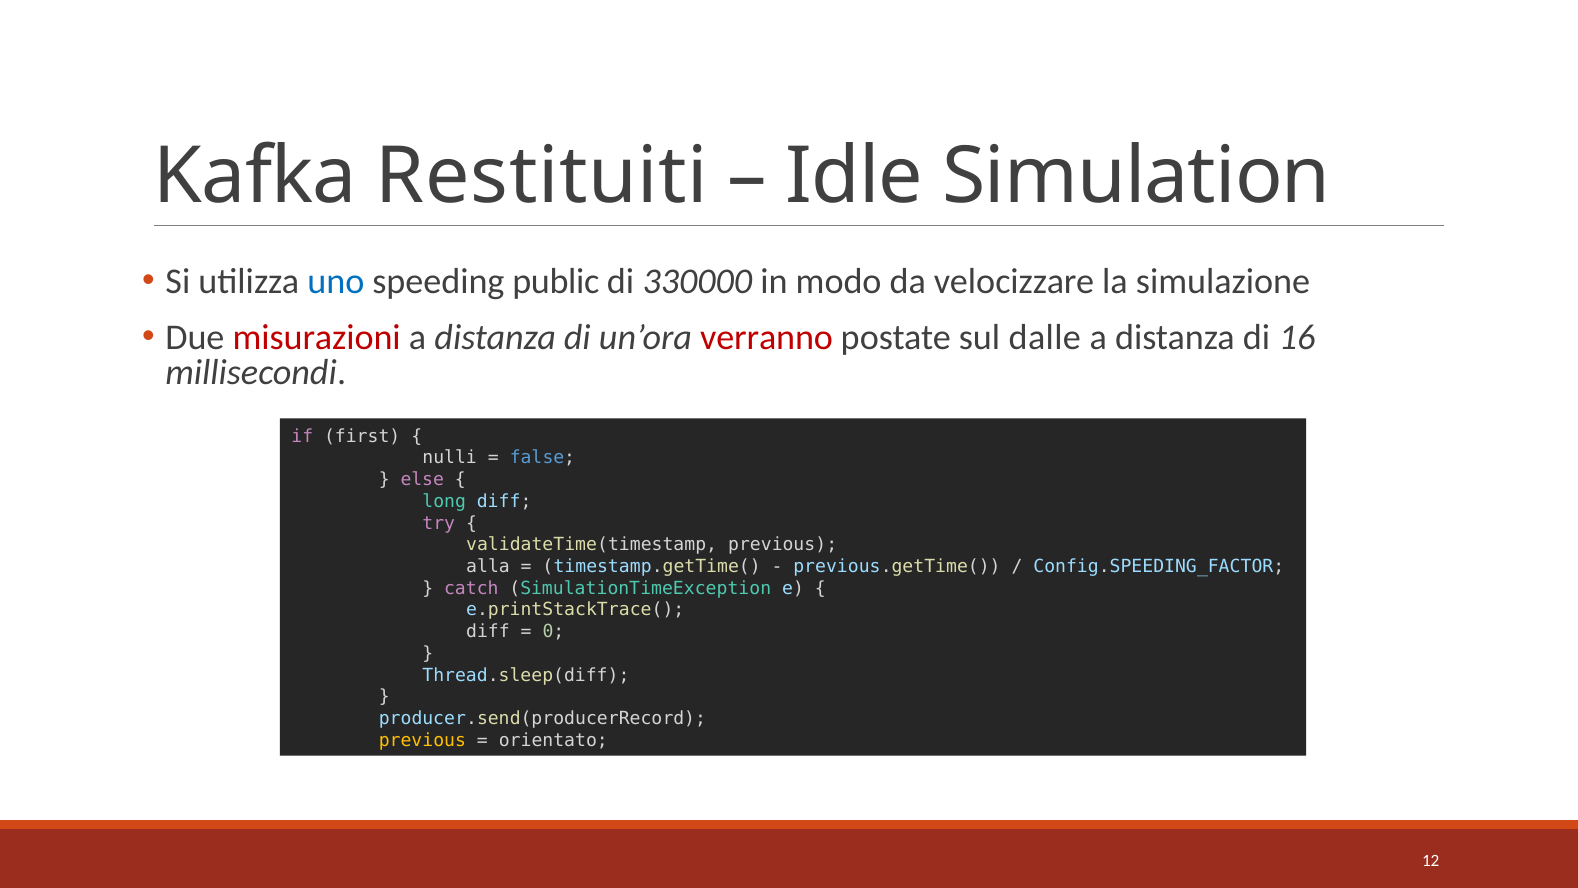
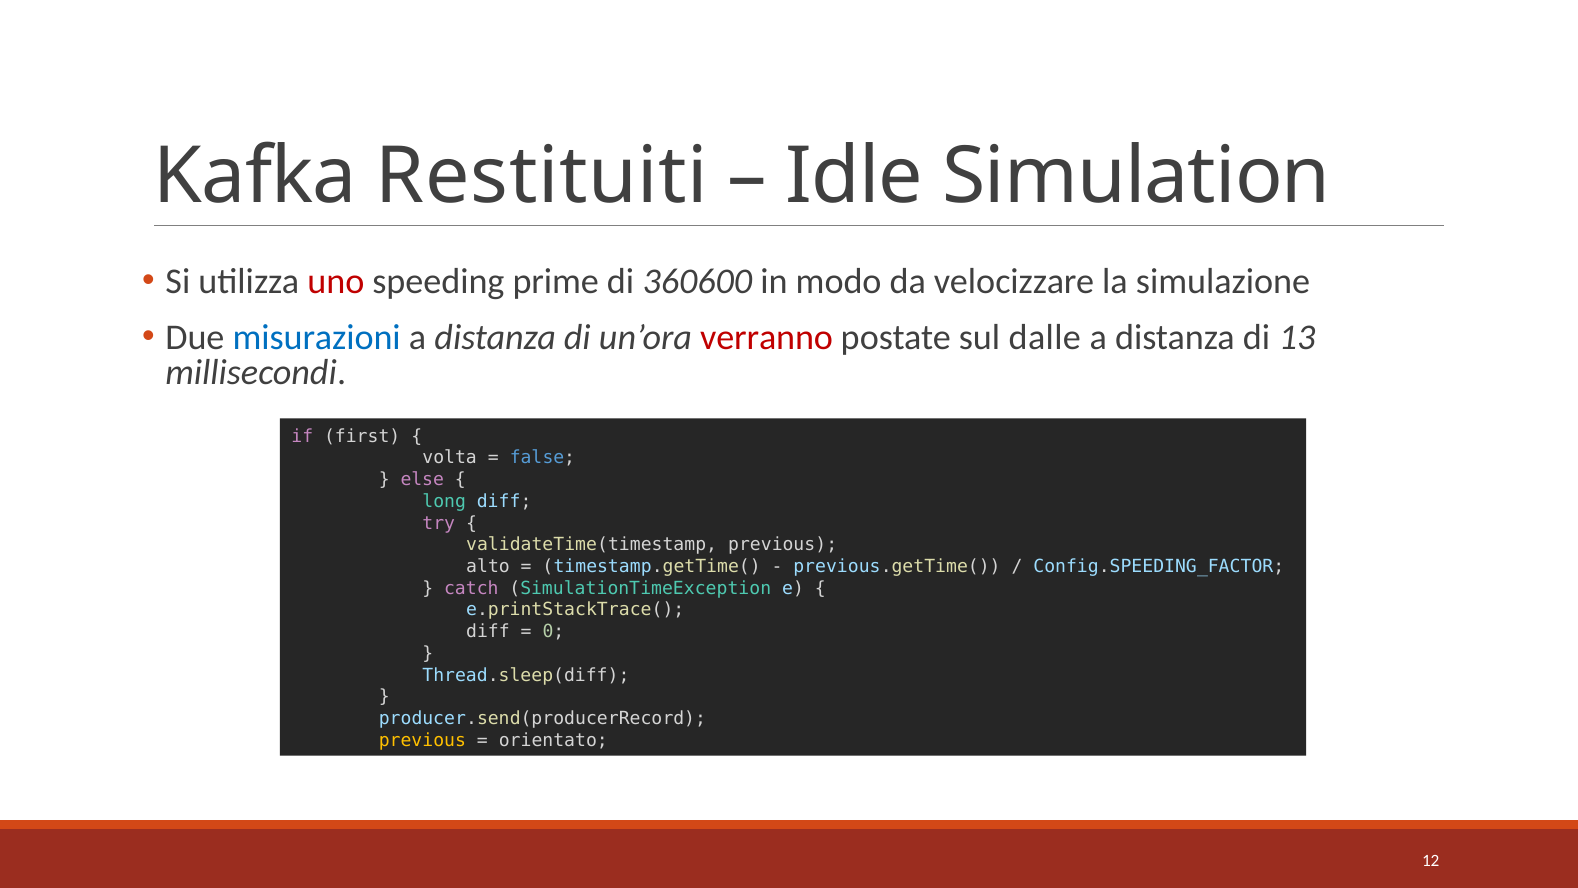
uno colour: blue -> red (336, 282)
public: public -> prime (556, 282)
330000: 330000 -> 360600 (697, 282)
misurazioni colour: red -> blue (317, 338)
16: 16 -> 13 (1297, 338)
nulli: nulli -> volta (450, 458)
alla: alla -> alto (488, 566)
